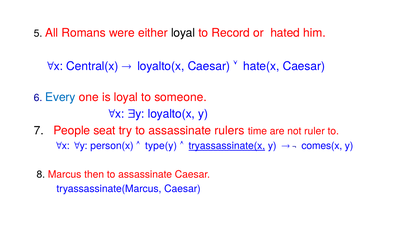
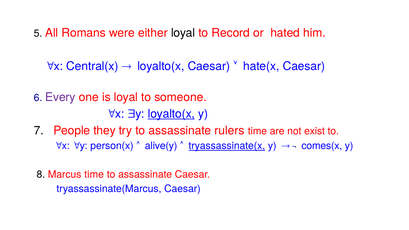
Every colour: blue -> purple (60, 97)
loyalto(x underline: none -> present (171, 114)
seat: seat -> they (105, 131)
ruler: ruler -> exist (315, 131)
type(y: type(y -> alive(y (161, 146)
Marcus then: then -> time (94, 174)
